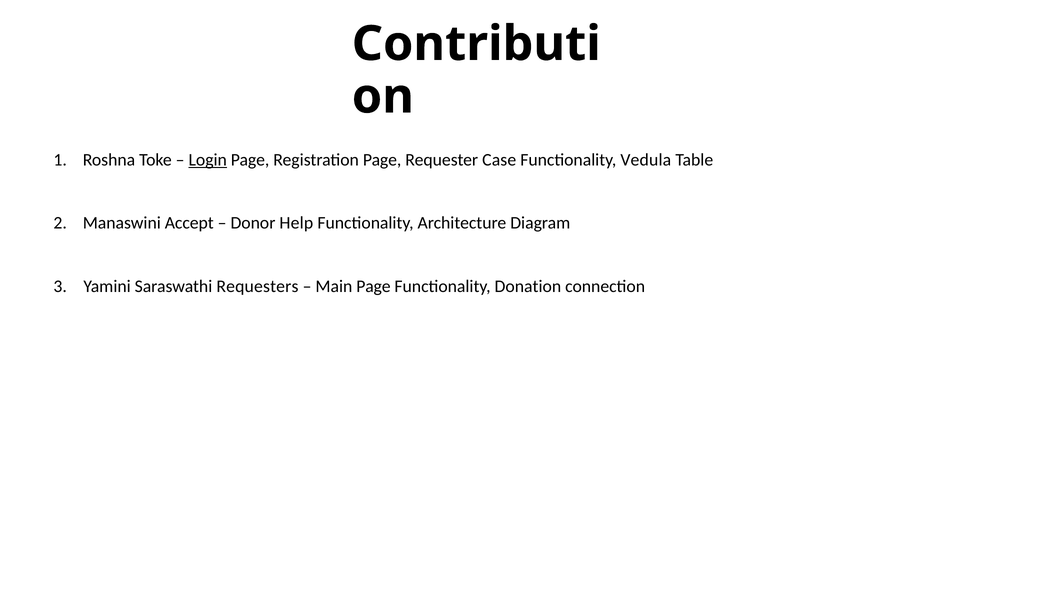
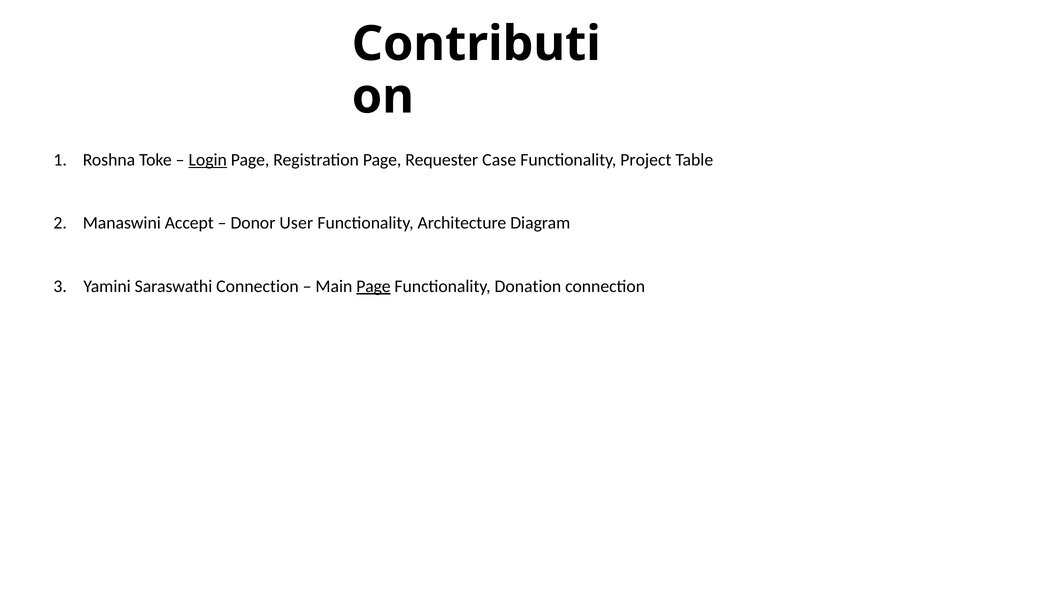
Vedula: Vedula -> Project (646, 160)
Help: Help -> User (296, 223)
Saraswathi Requesters: Requesters -> Connection (257, 286)
Page underline: none -> present (373, 286)
